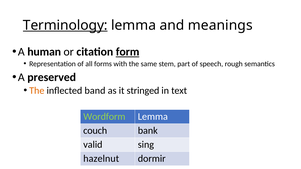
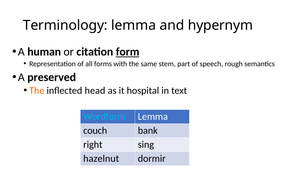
Terminology underline: present -> none (65, 25)
meanings: meanings -> hypernym (220, 25)
band: band -> head (95, 91)
stringed: stringed -> hospital (143, 91)
Wordform colour: light green -> light blue (104, 117)
valid: valid -> right (93, 145)
